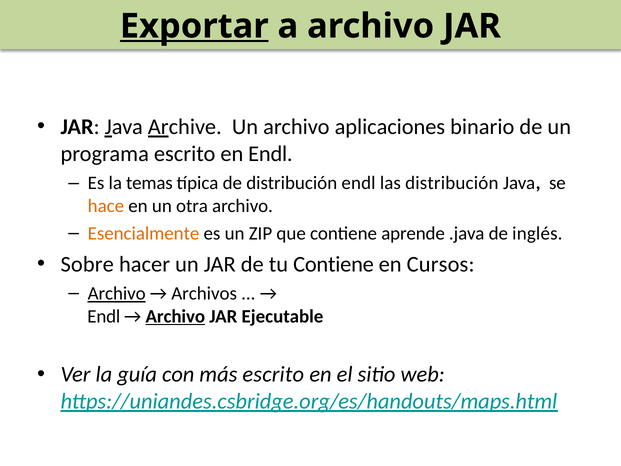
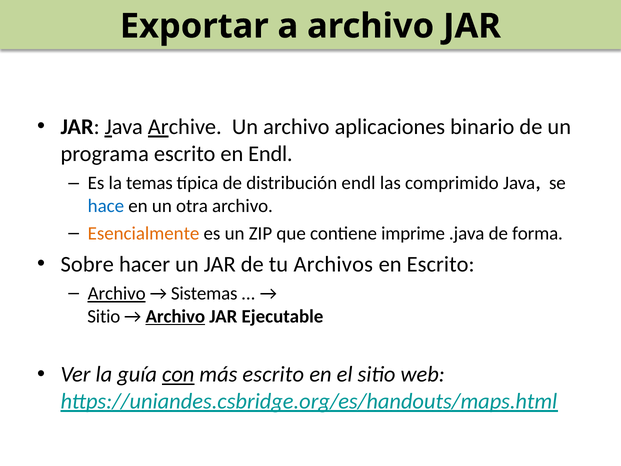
Exportar underline: present -> none (194, 26)
las distribución: distribución -> comprimido (452, 183)
hace colour: orange -> blue (106, 206)
aprende: aprende -> imprime (413, 233)
inglés: inglés -> forma (538, 233)
tu Contiene: Contiene -> Archivos (333, 264)
en Cursos: Cursos -> Escrito (441, 264)
Archivos: Archivos -> Sistemas (204, 293)
Endl: Endl -> Sitio (104, 316)
con underline: none -> present (178, 374)
